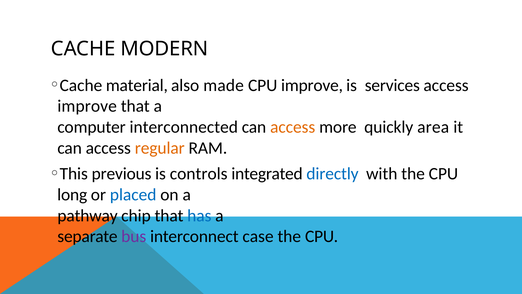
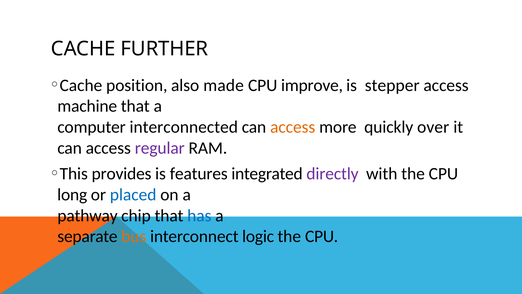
MODERN: MODERN -> FURTHER (164, 49)
material: material -> position (137, 85)
services: services -> stepper (392, 85)
improve: improve -> machine (87, 106)
area: area -> over (433, 127)
regular colour: orange -> purple (160, 148)
previous: previous -> provides (122, 174)
controls: controls -> features (199, 174)
directly colour: blue -> purple (333, 174)
bus colour: purple -> orange (134, 236)
case: case -> logic (258, 236)
